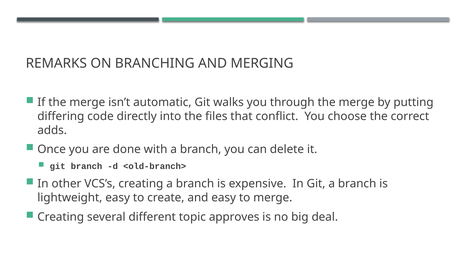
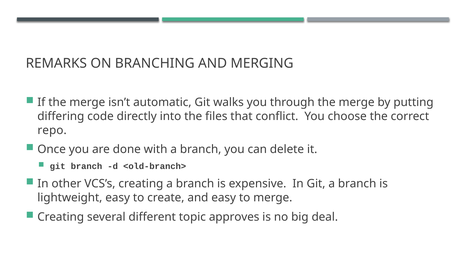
adds: adds -> repo (52, 130)
